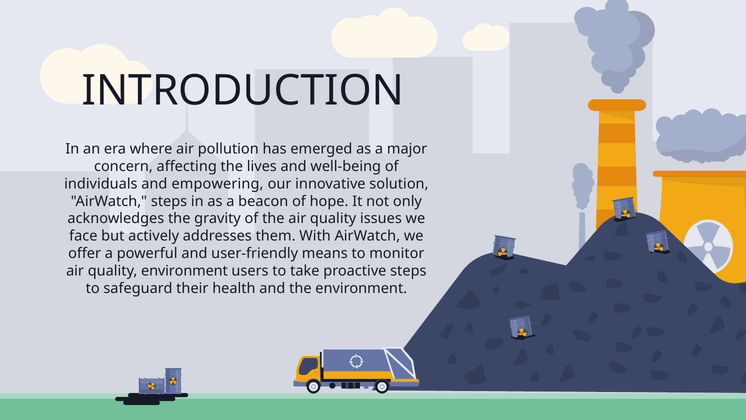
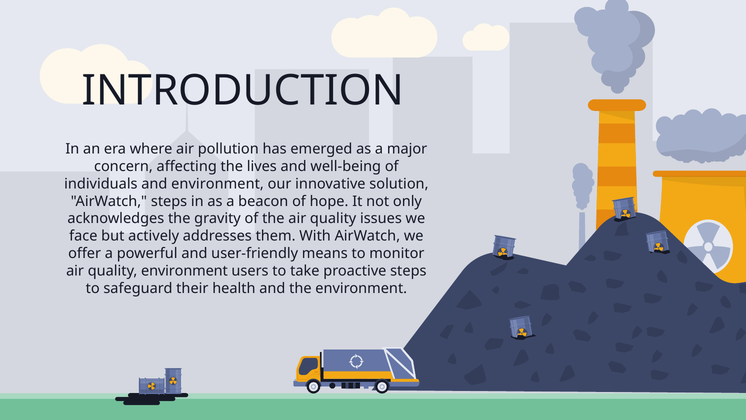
and empowering: empowering -> environment (218, 184)
